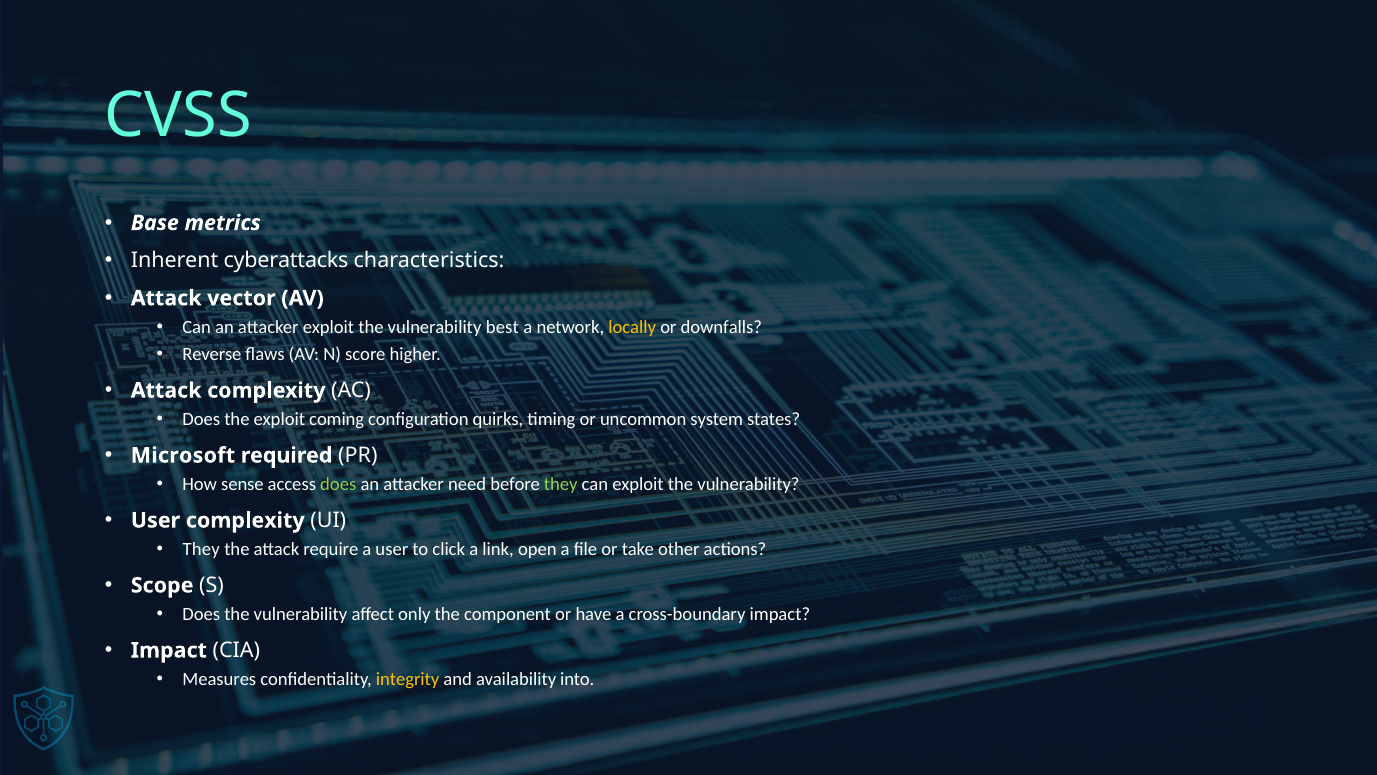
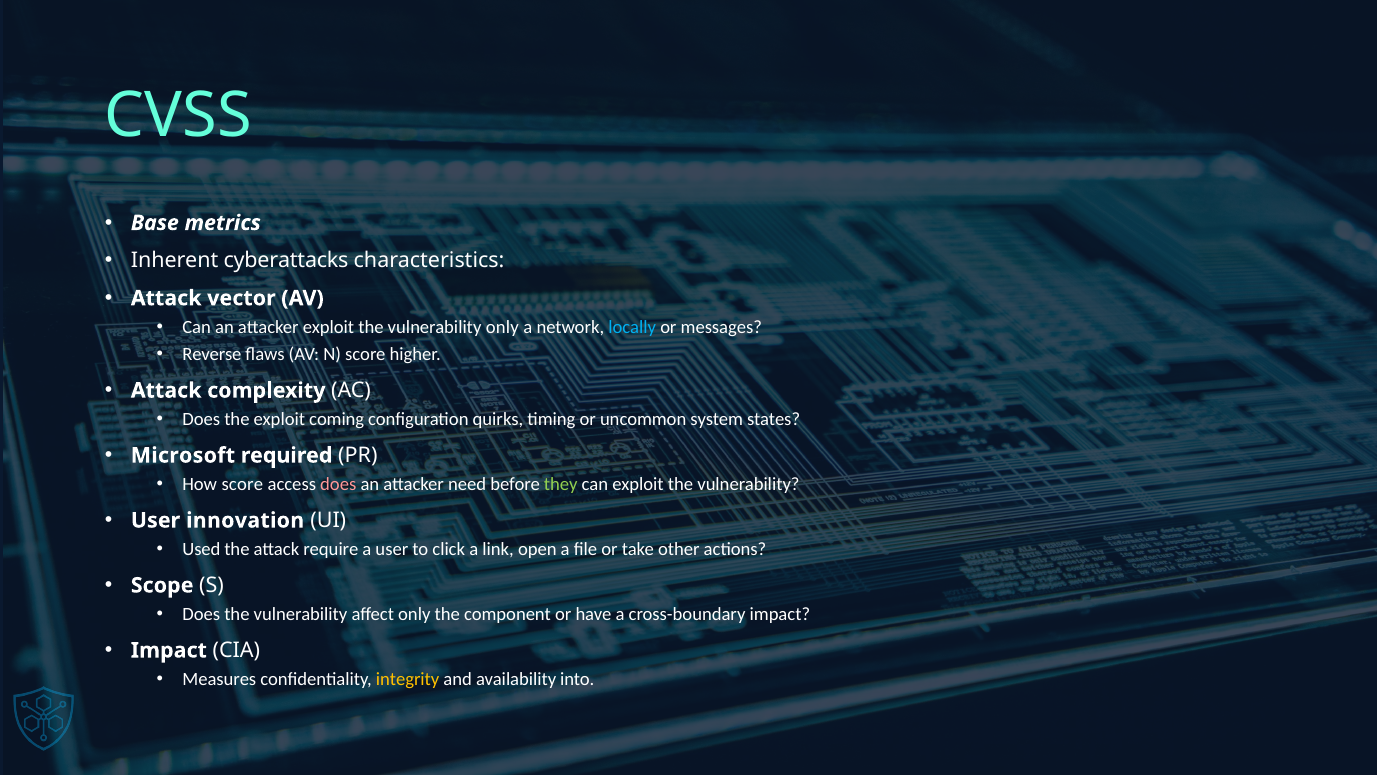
vulnerability best: best -> only (502, 327)
locally colour: yellow -> light blue (632, 327)
downfalls: downfalls -> messages (721, 327)
How sense: sense -> score (242, 484)
does colour: light green -> pink (338, 484)
User complexity: complexity -> innovation (245, 520)
They: They -> Used (201, 549)
